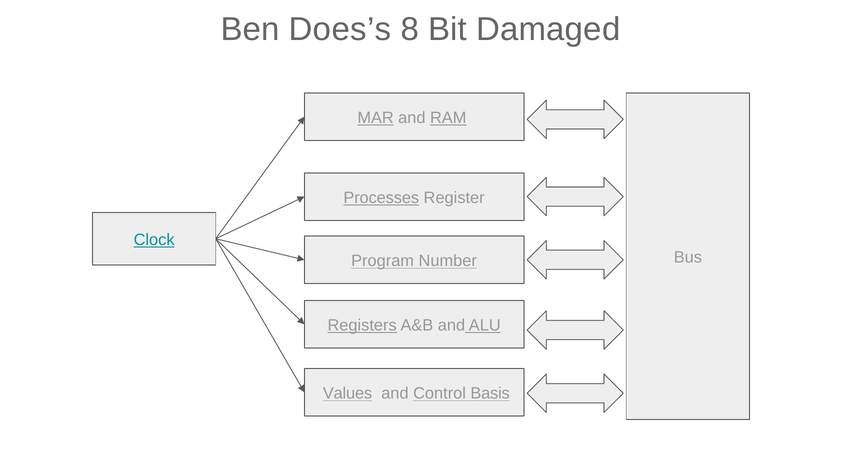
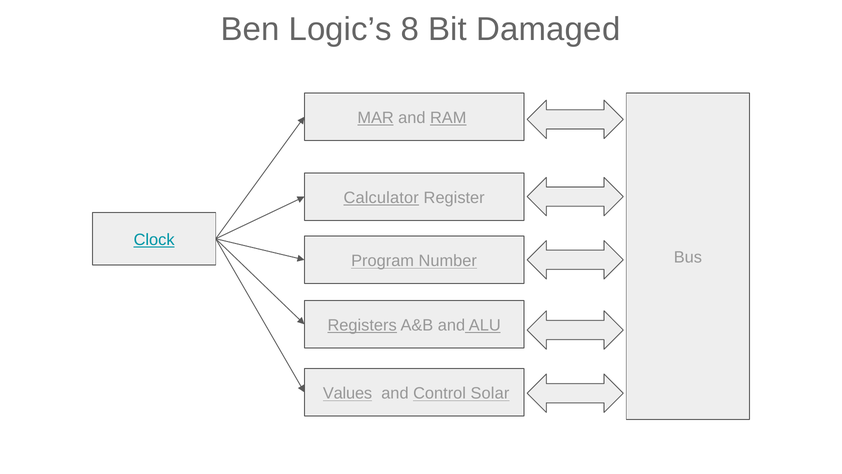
Does’s: Does’s -> Logic’s (340, 29)
Processes: Processes -> Calculator (381, 198)
Basis: Basis -> Solar (490, 393)
